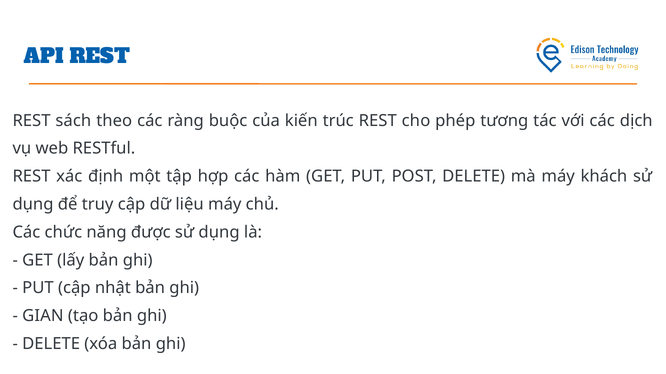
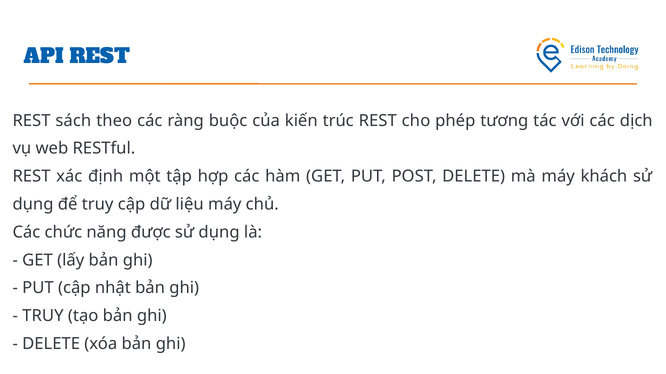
GIAN: GIAN -> TRUY (43, 316)
